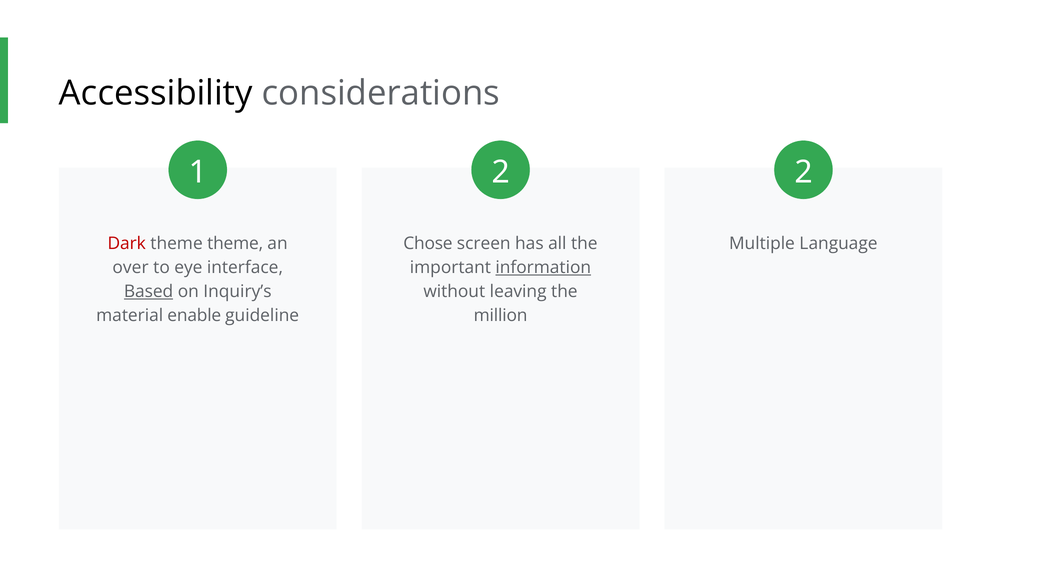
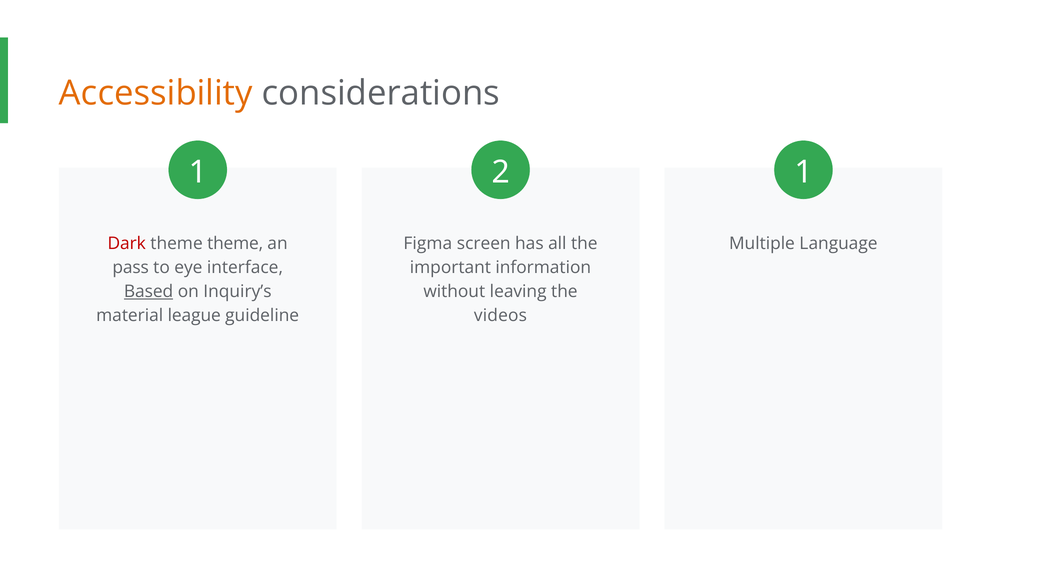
Accessibility colour: black -> orange (156, 93)
2 2: 2 -> 1 (803, 172)
Chose: Chose -> Figma (428, 244)
over: over -> pass (131, 268)
information underline: present -> none (543, 268)
enable: enable -> league (194, 316)
million: million -> videos (500, 316)
